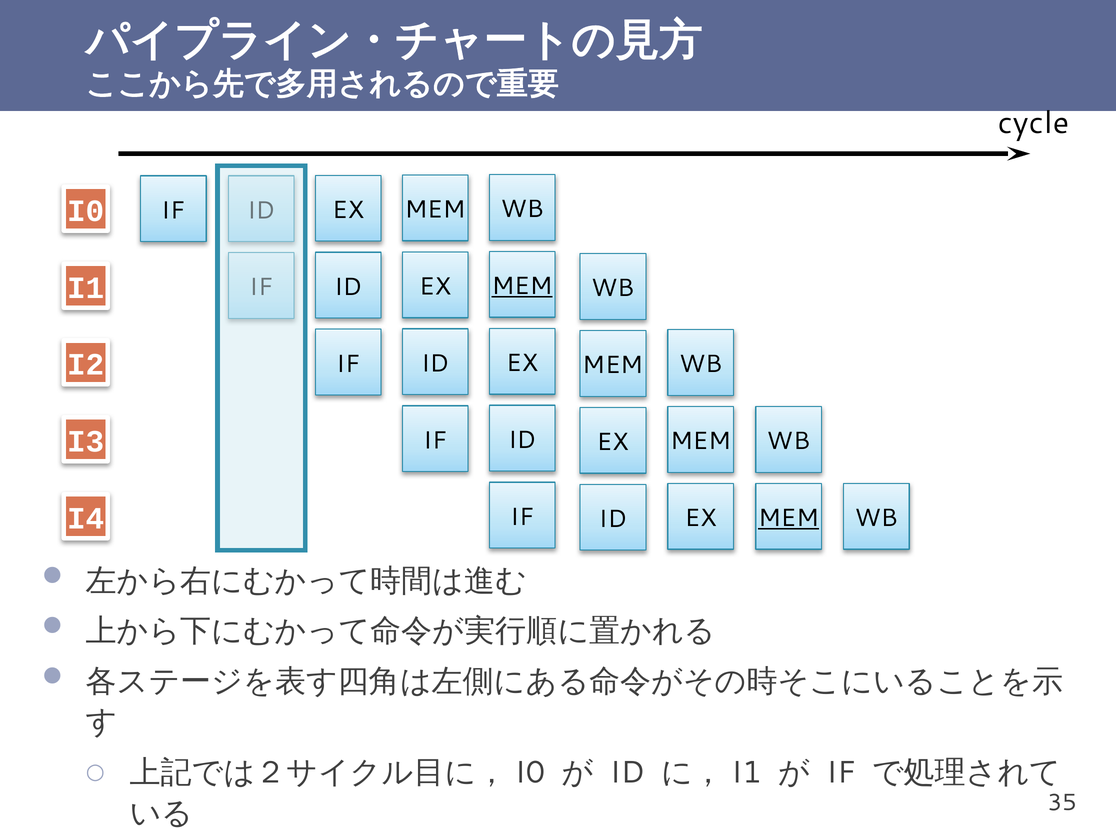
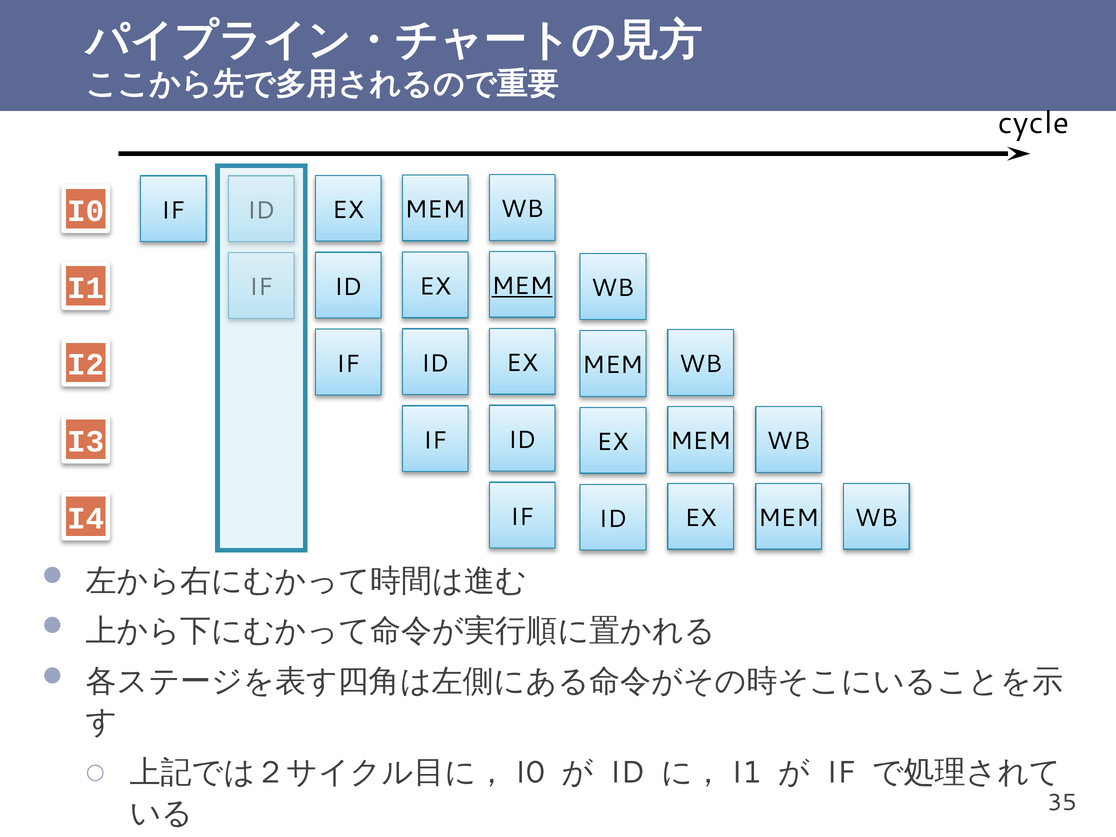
MEM underline: present -> none (789, 518)
